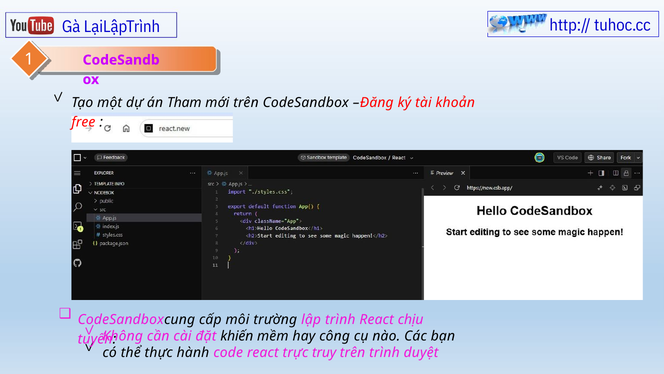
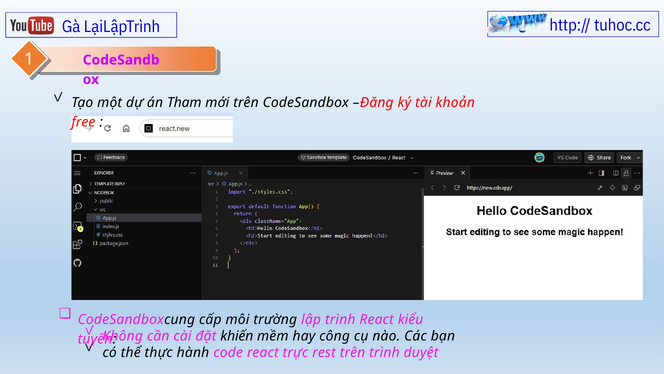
chịu: chịu -> kiểu (411, 319)
truy: truy -> rest (324, 352)
